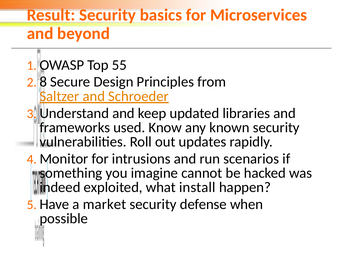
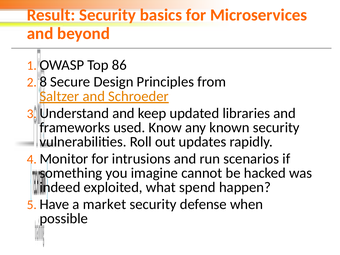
55: 55 -> 86 (119, 65)
install: install -> spend (197, 187)
